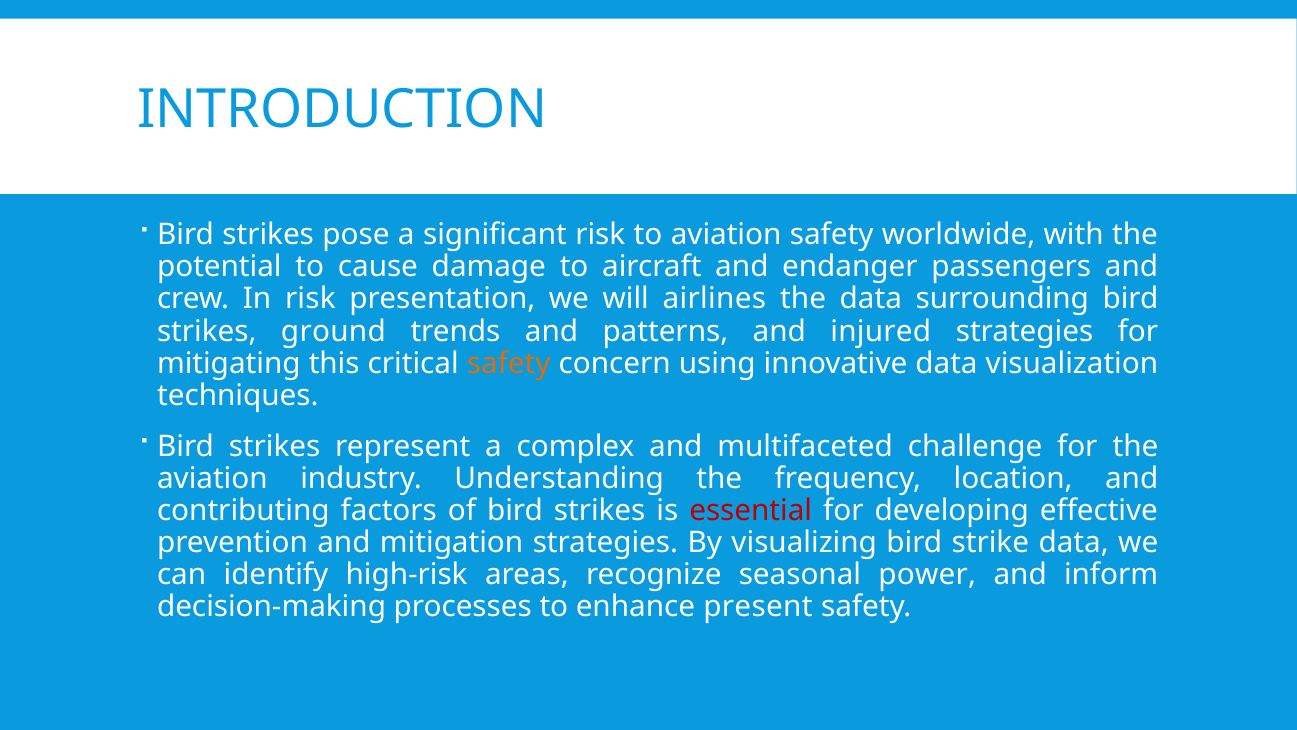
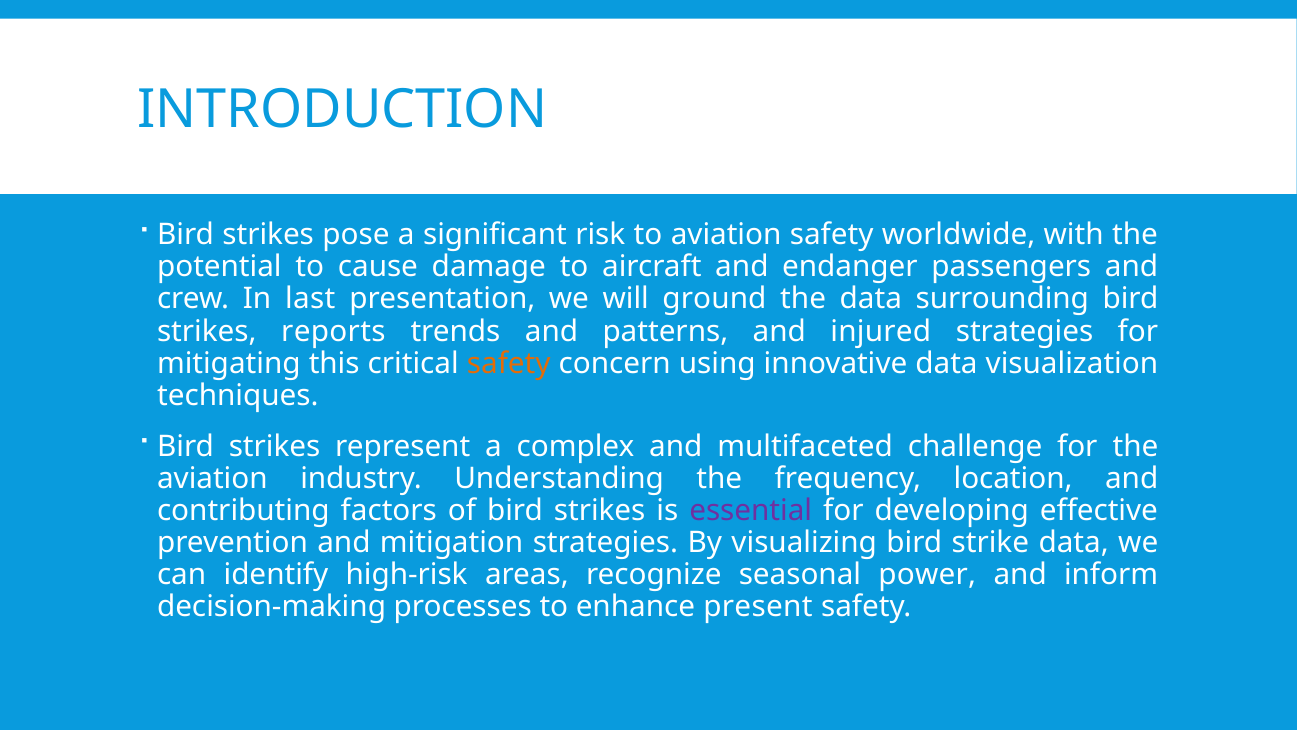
In risk: risk -> last (310, 299)
airlines: airlines -> ground (714, 299)
ground: ground -> reports (333, 331)
essential colour: red -> purple (751, 510)
